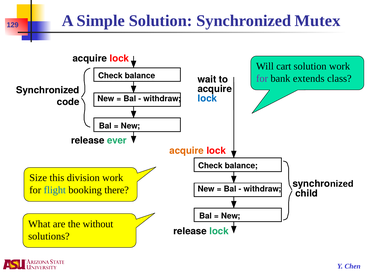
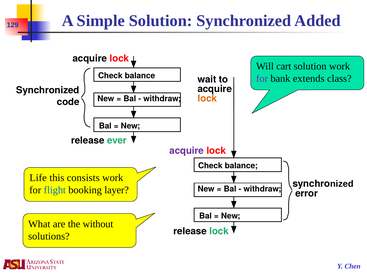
Mutex: Mutex -> Added (318, 21)
lock colour: blue -> orange (207, 98)
acquire colour: orange -> purple (187, 151)
Size: Size -> Life (38, 178)
division: division -> consists (83, 178)
there: there -> layer (117, 190)
child: child -> error (307, 194)
